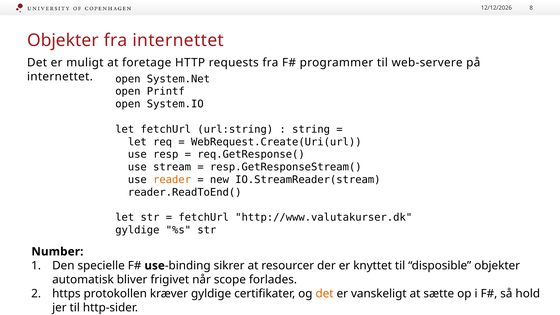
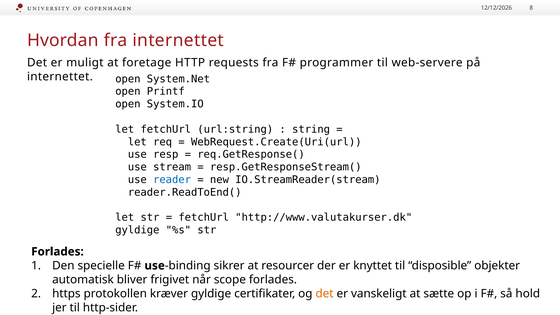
Objekter: Objekter -> Hvordan (63, 40)
reader colour: orange -> blue (172, 180)
Number: Number -> Forlades (57, 252)
